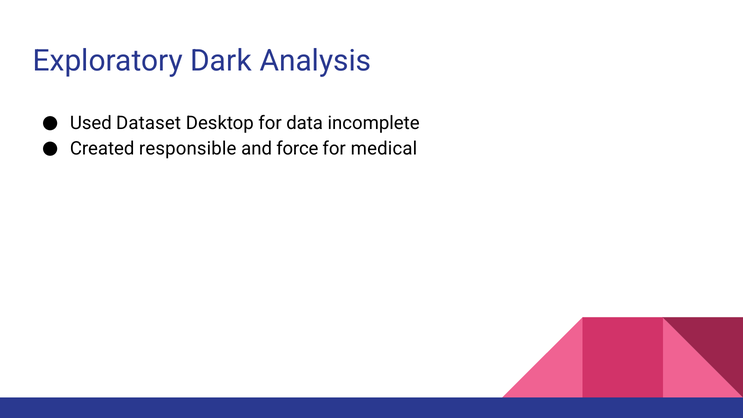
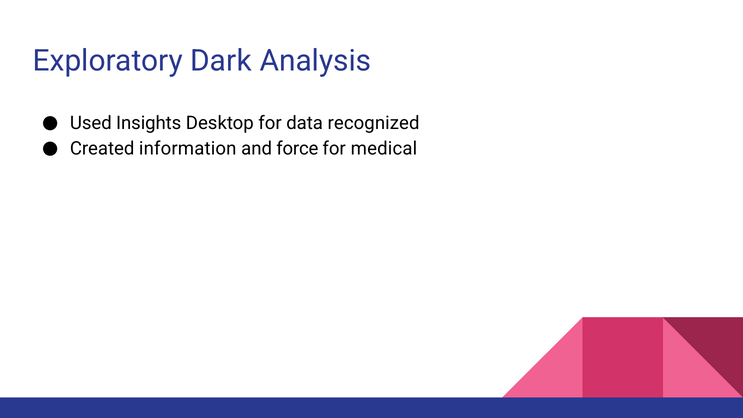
Dataset: Dataset -> Insights (149, 123)
incomplete: incomplete -> recognized (374, 123)
responsible: responsible -> information (188, 149)
